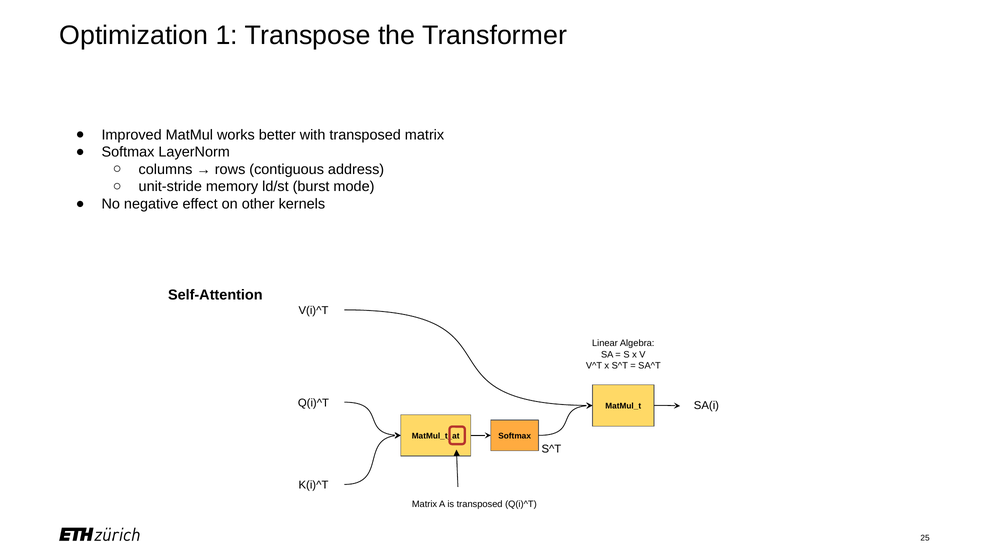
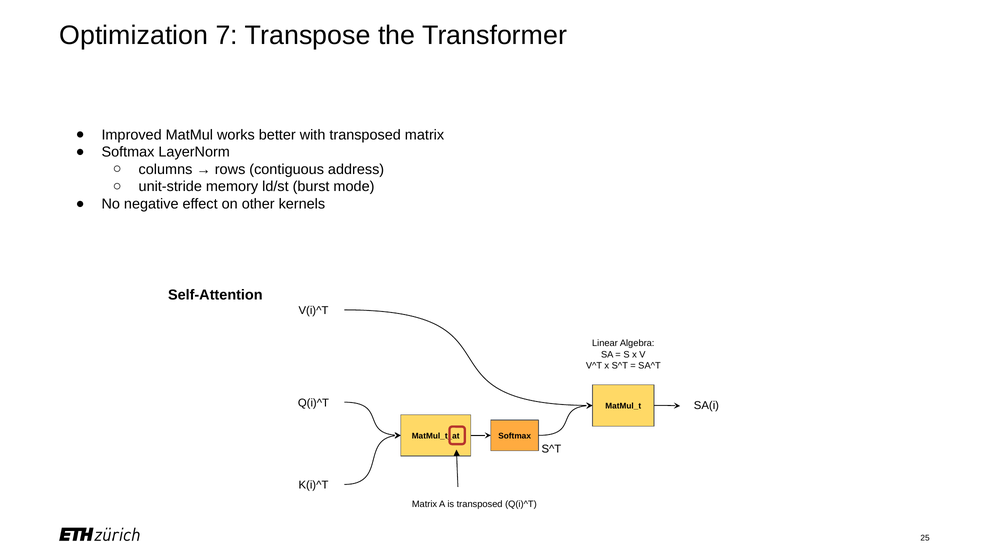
1: 1 -> 7 (227, 35)
